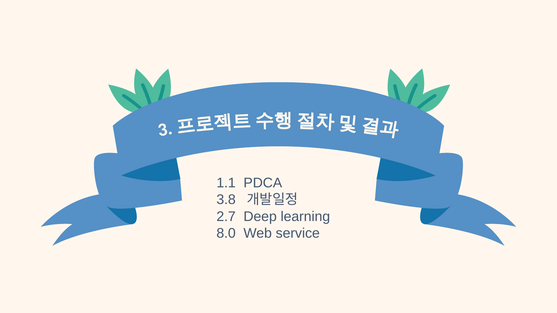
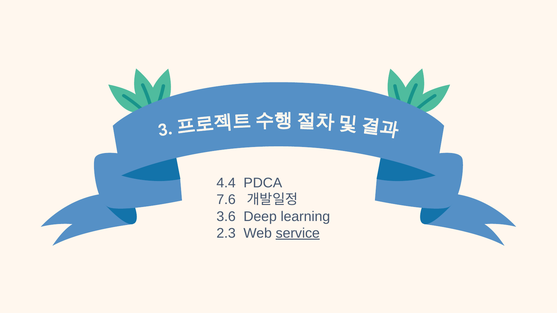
1.1: 1.1 -> 4.4 (226, 183)
3.8: 3.8 -> 7.6 (226, 200)
2.7: 2.7 -> 3.6 (226, 217)
8.0: 8.0 -> 2.3 (226, 233)
service underline: none -> present (298, 233)
